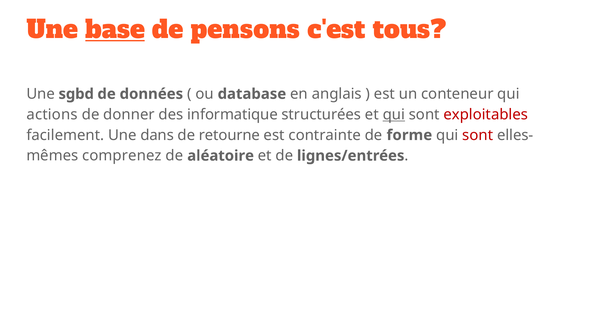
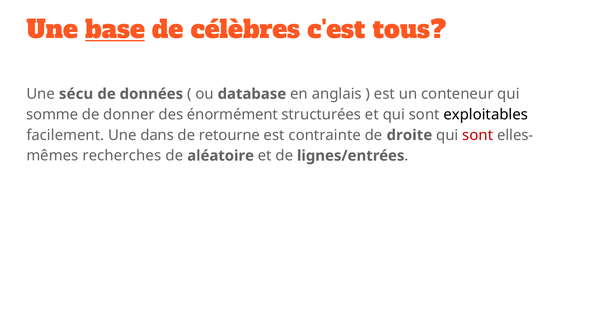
pensons: pensons -> célèbres (246, 30)
sgbd: sgbd -> sécu (76, 94)
actions: actions -> somme (52, 115)
informatique: informatique -> énormément (232, 115)
qui underline: present -> none (394, 115)
exploitables colour: red -> black (486, 115)
forme: forme -> droite (409, 135)
comprenez: comprenez -> recherches (122, 156)
